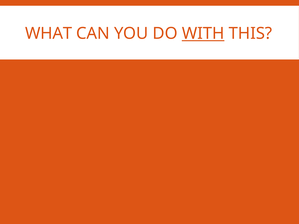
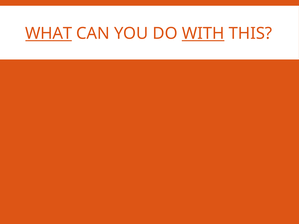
WHAT underline: none -> present (49, 34)
